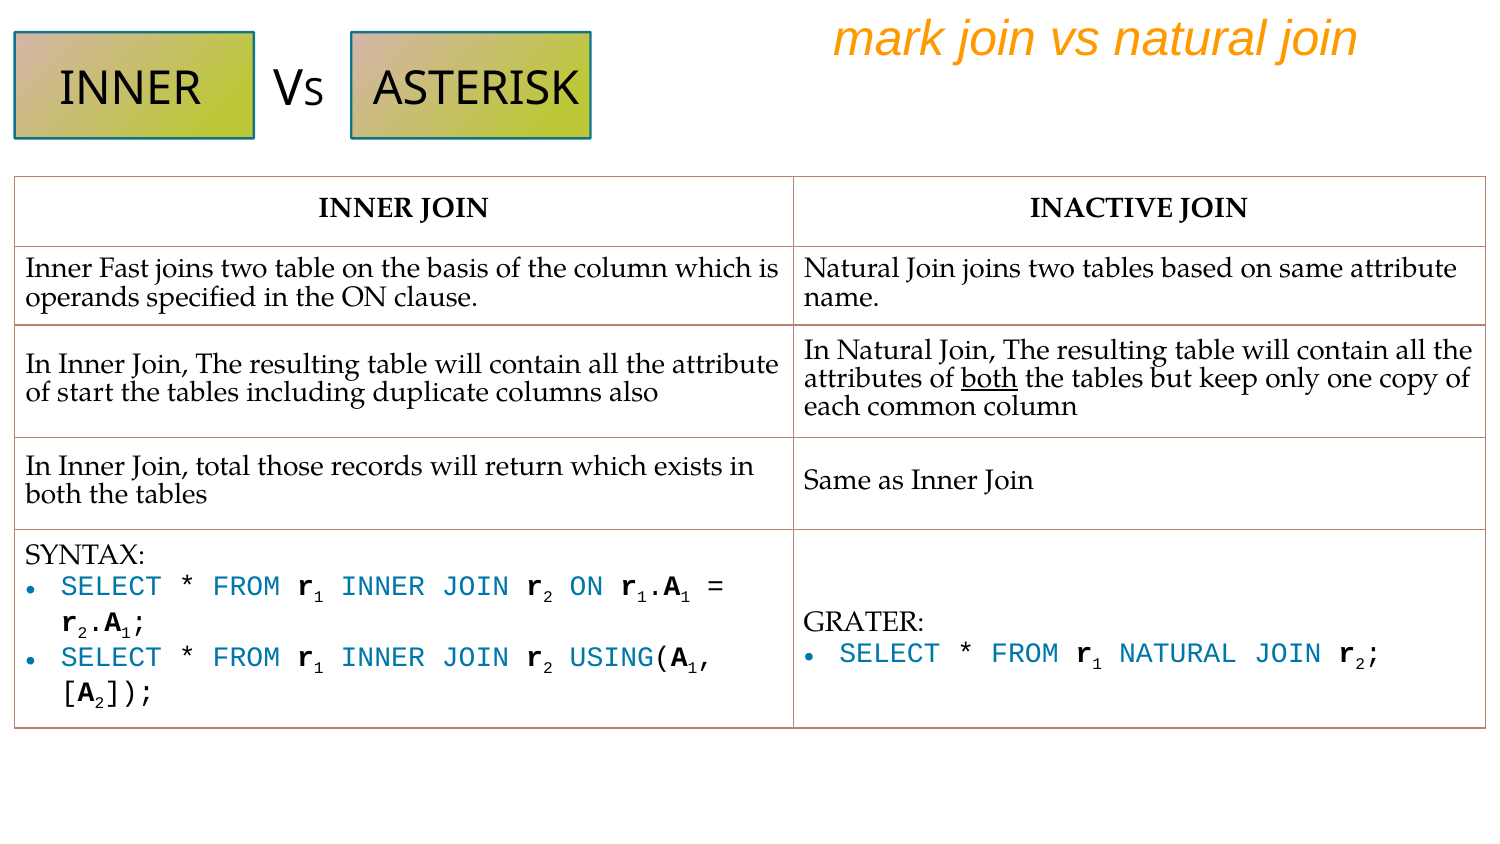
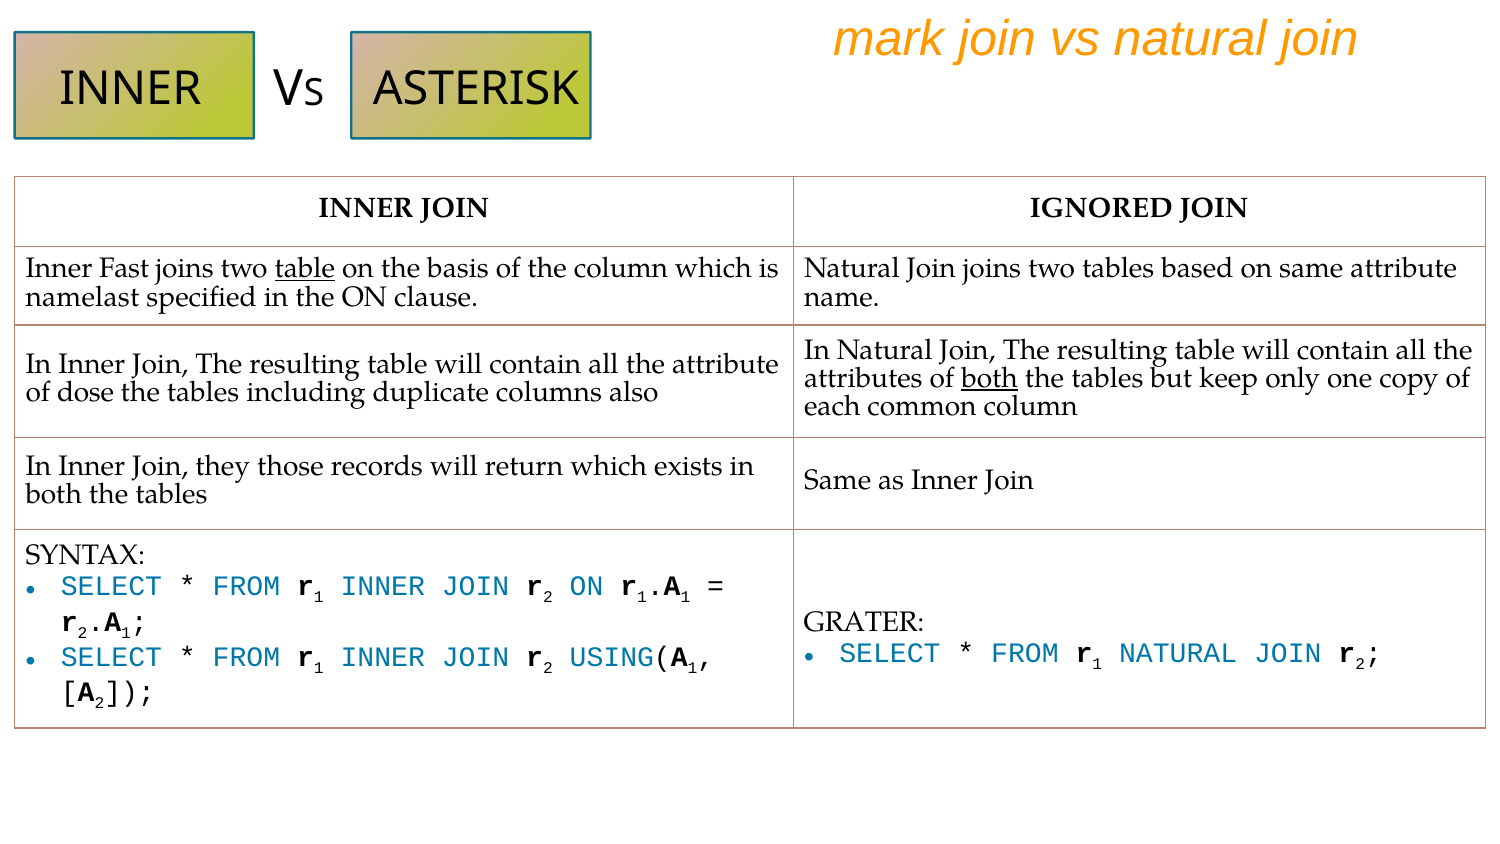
INACTIVE: INACTIVE -> IGNORED (1101, 208)
table underline: none -> present (305, 268)
operands: operands -> namelast (82, 297)
start: start -> dose (86, 392)
total: total -> they (223, 466)
